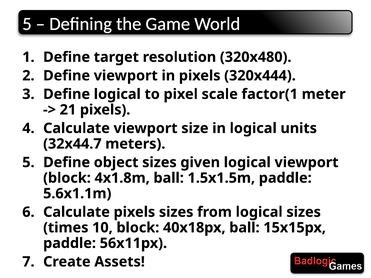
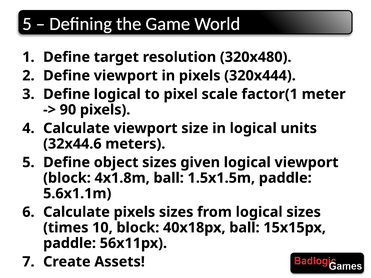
21: 21 -> 90 (68, 110)
32x44.7: 32x44.7 -> 32x44.6 (72, 144)
